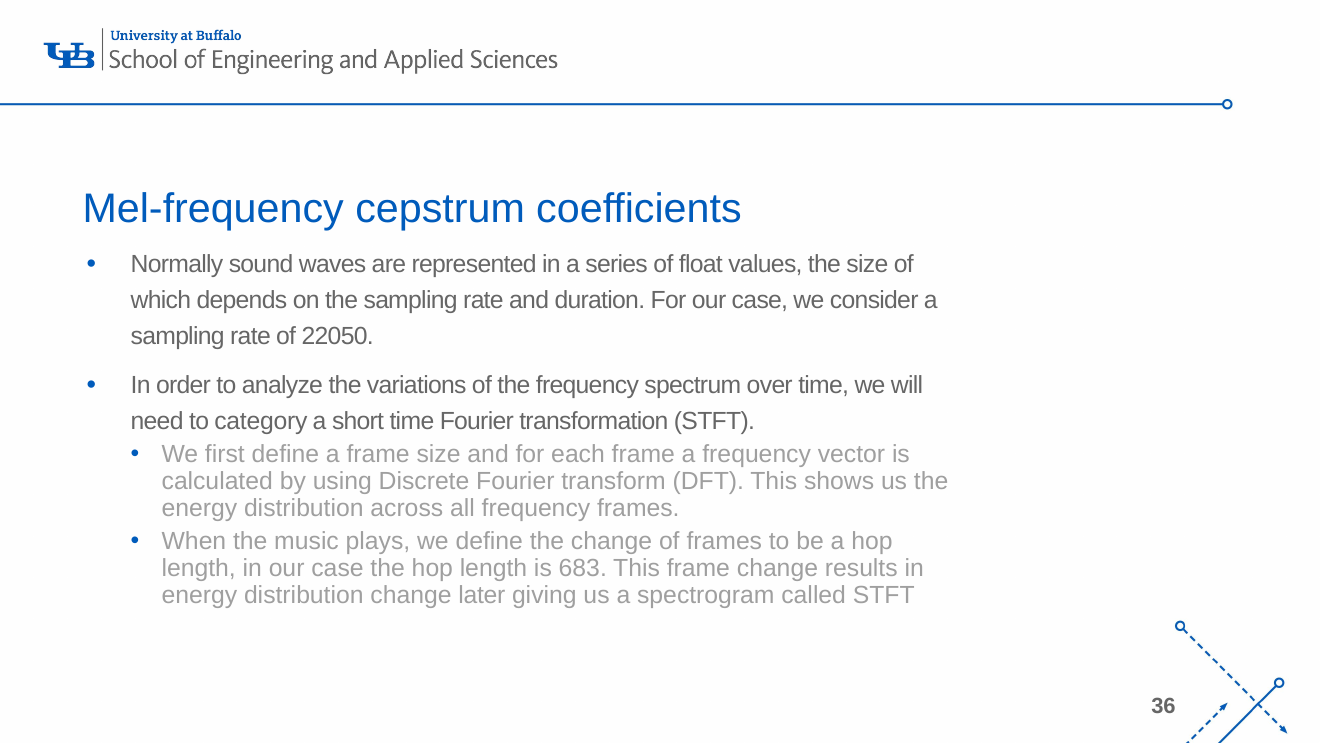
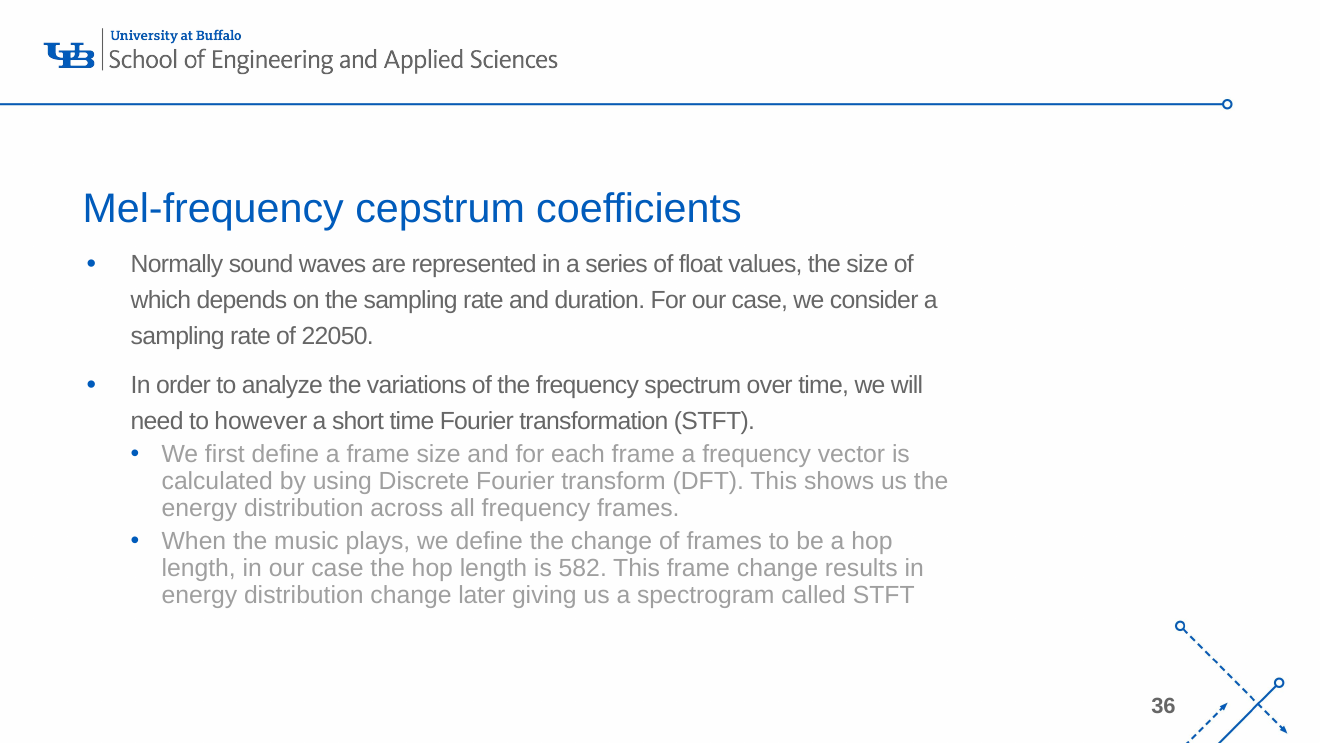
category: category -> however (261, 421)
683: 683 -> 582 (583, 568)
